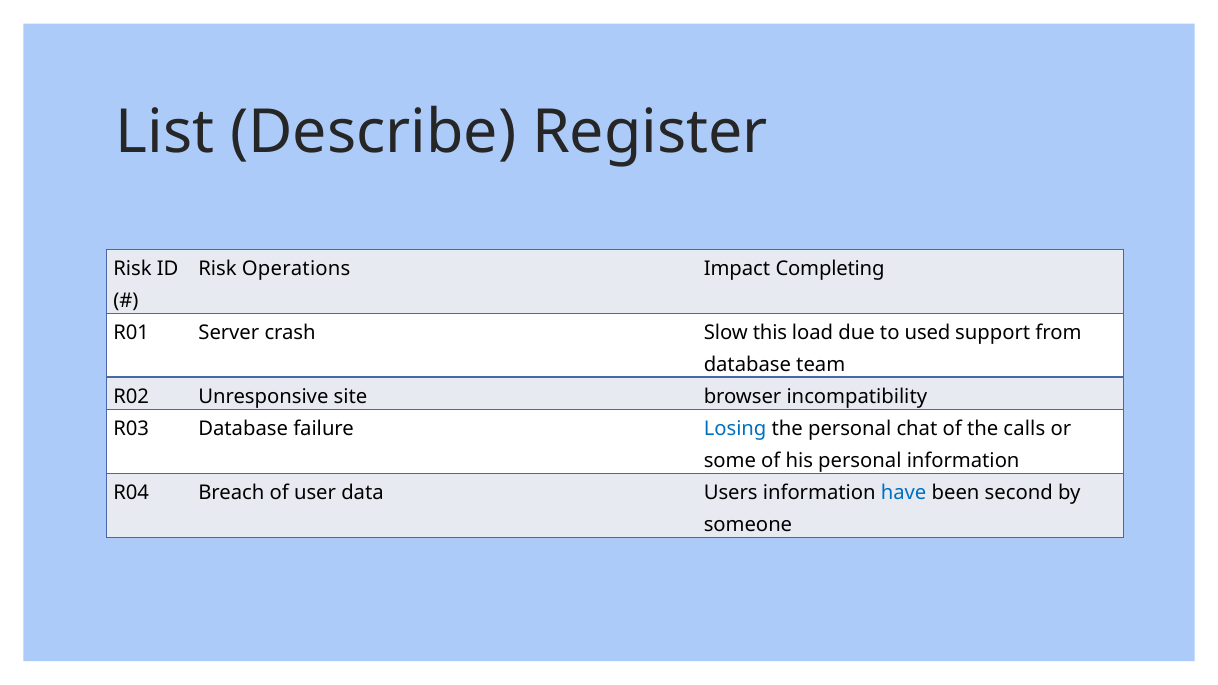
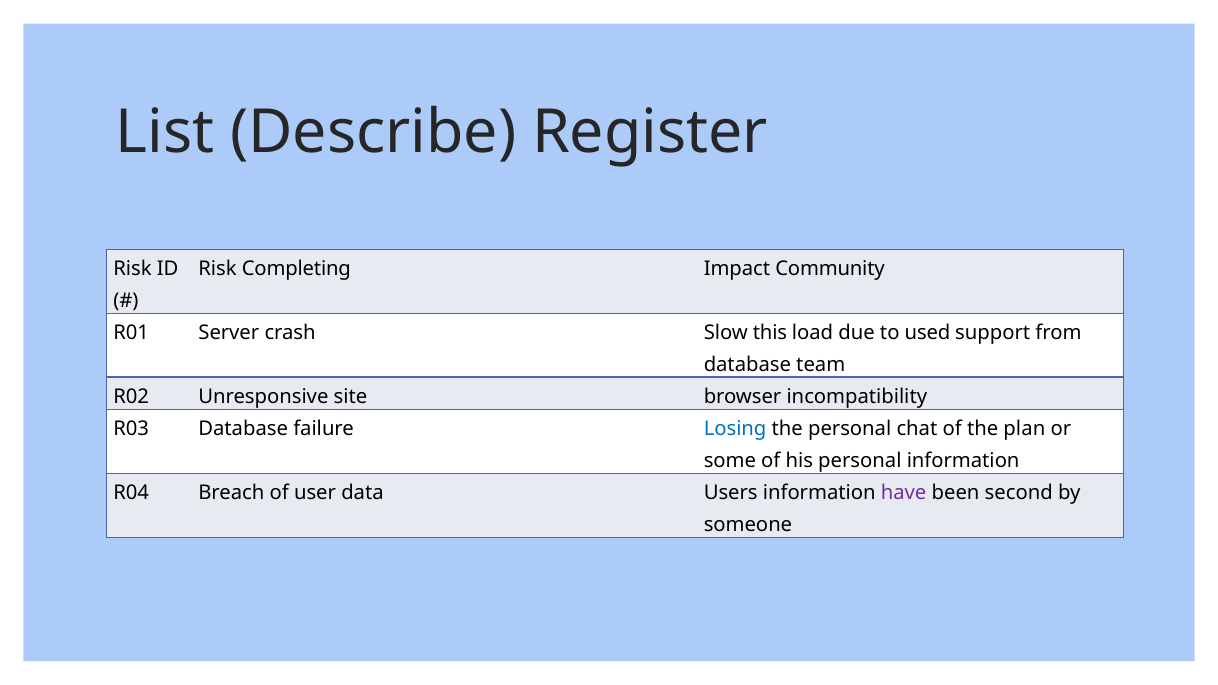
Operations: Operations -> Completing (296, 269)
Completing: Completing -> Community (830, 269)
calls: calls -> plan (1024, 429)
have colour: blue -> purple (904, 493)
